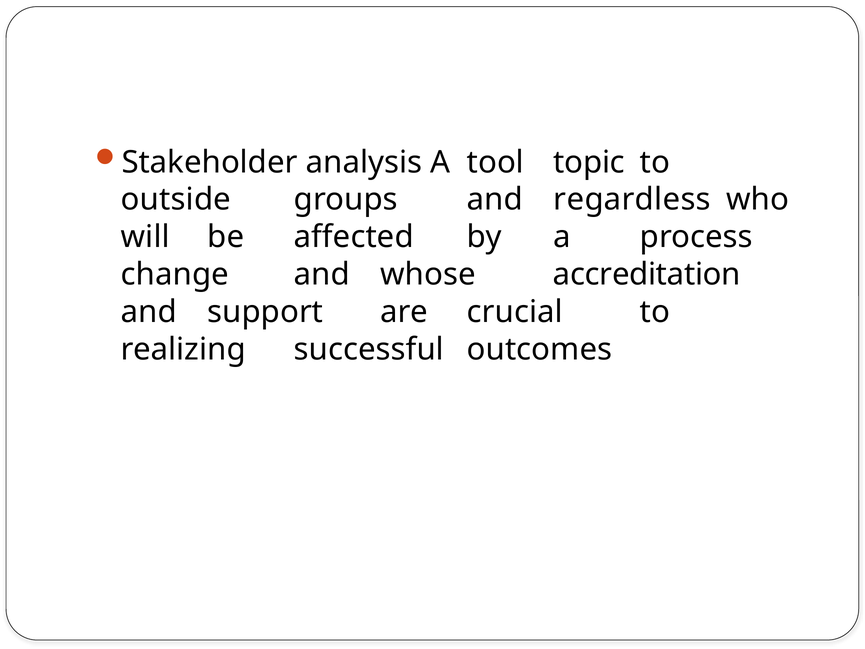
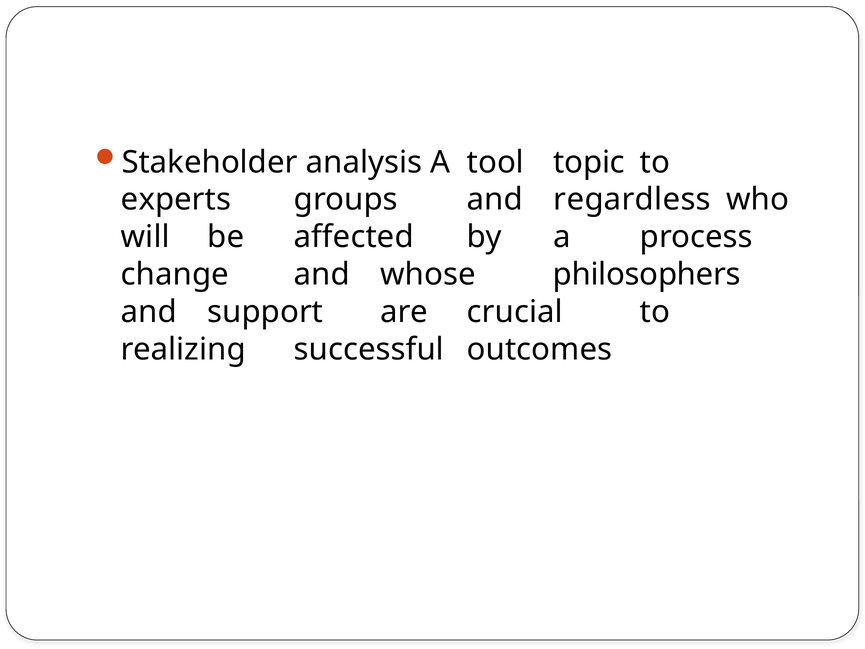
outside: outside -> experts (176, 200)
accreditation: accreditation -> philosophers (647, 275)
